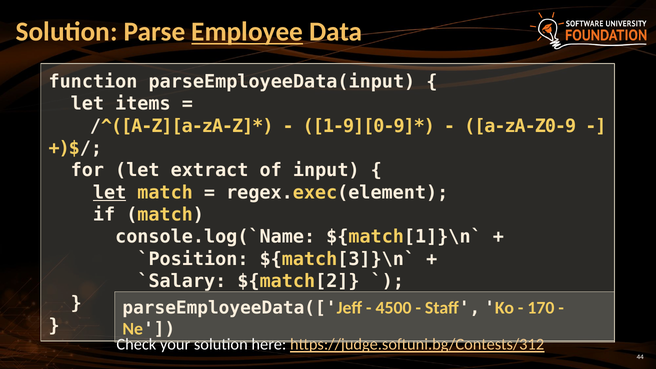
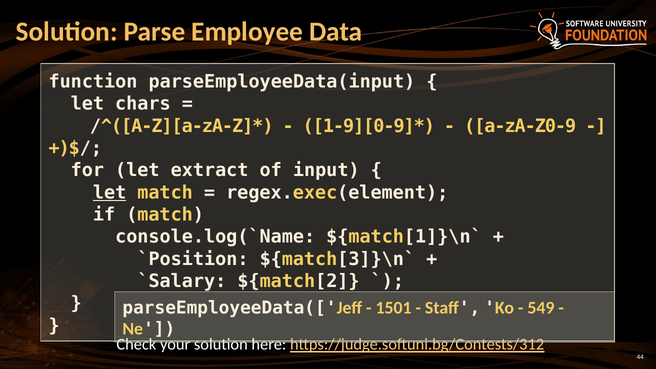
Employee underline: present -> none (247, 32)
items: items -> chars (143, 104)
4500: 4500 -> 1501 (394, 308)
170: 170 -> 549 (541, 308)
